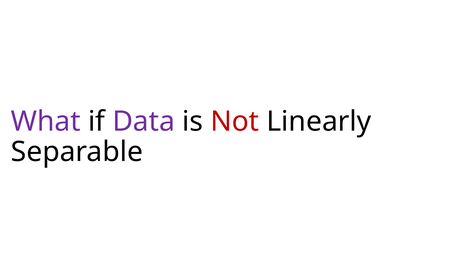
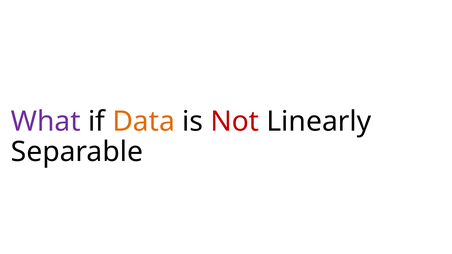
Data colour: purple -> orange (144, 121)
